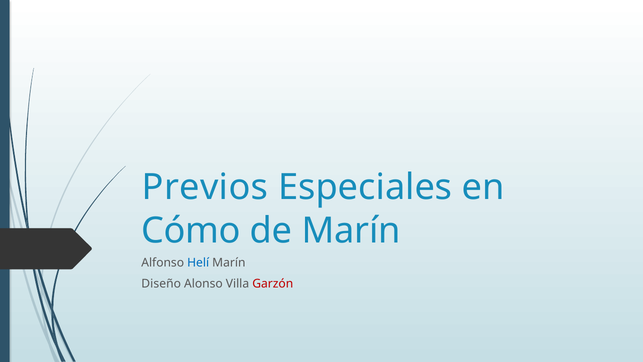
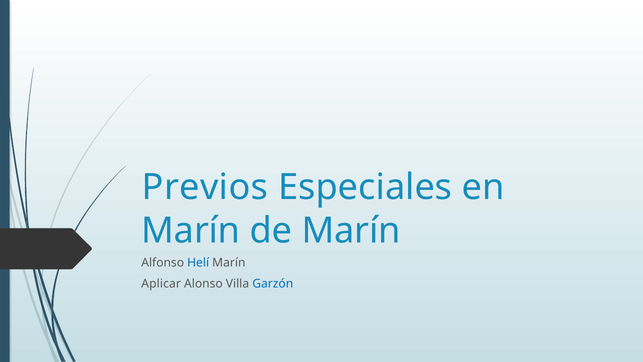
Cómo: Cómo -> Marín (191, 230)
Diseño: Diseño -> Aplicar (161, 284)
Garzón colour: red -> blue (273, 284)
